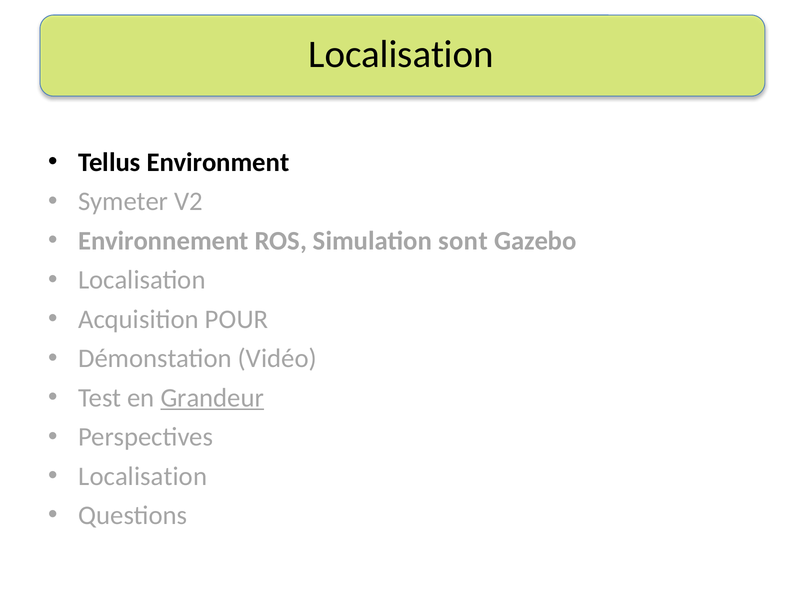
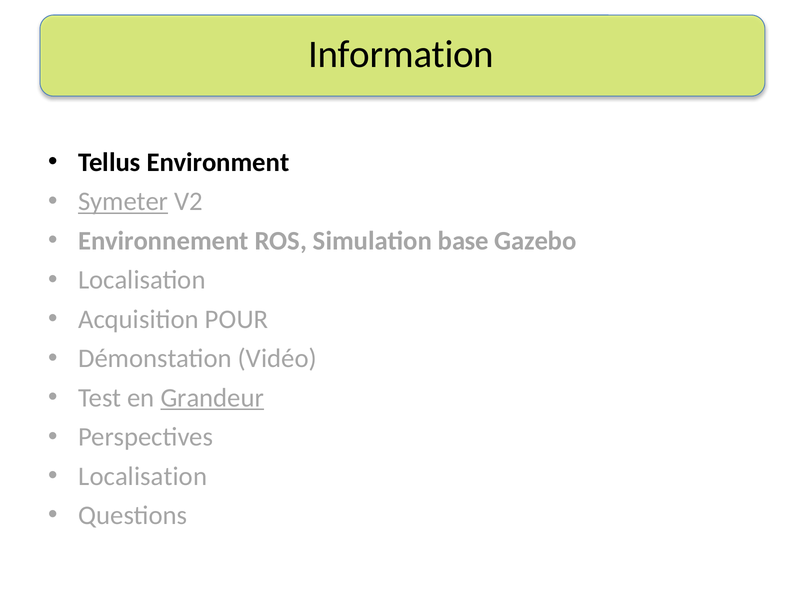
Localisation: Localisation -> Information (401, 54)
Symeter underline: none -> present (123, 201)
sont: sont -> base (463, 241)
